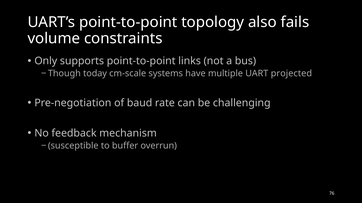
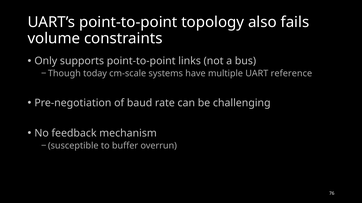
projected: projected -> reference (291, 74)
